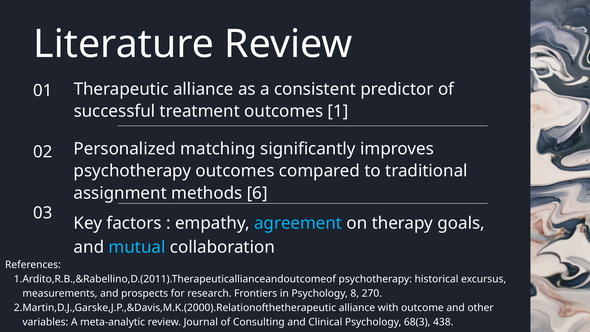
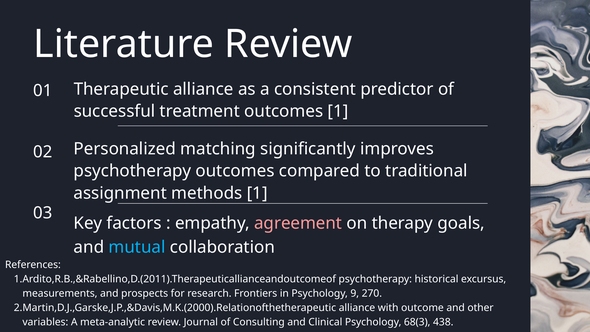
methods 6: 6 -> 1 (257, 193)
agreement colour: light blue -> pink (298, 223)
8: 8 -> 9 (355, 293)
